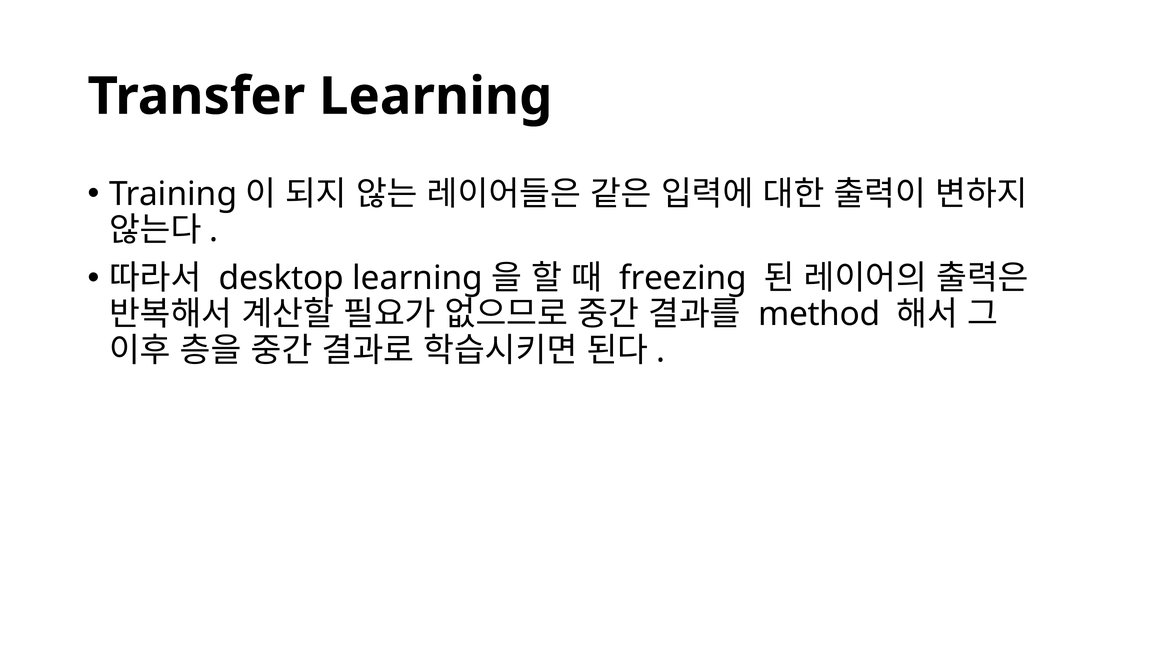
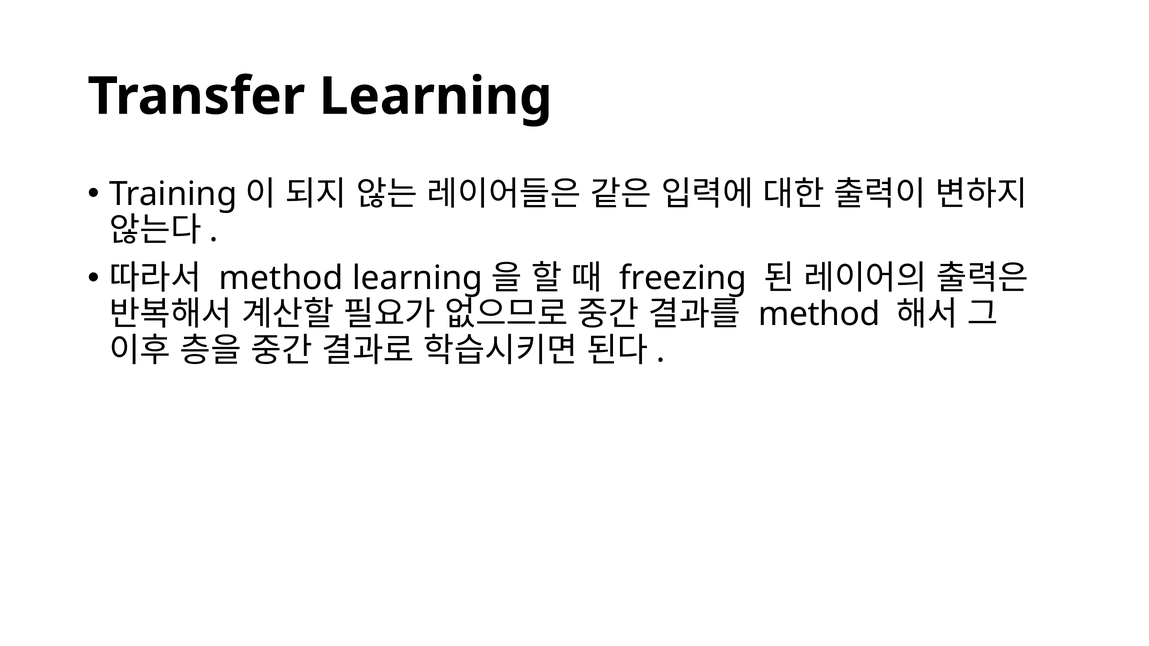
desktop: desktop -> method (281, 278)
